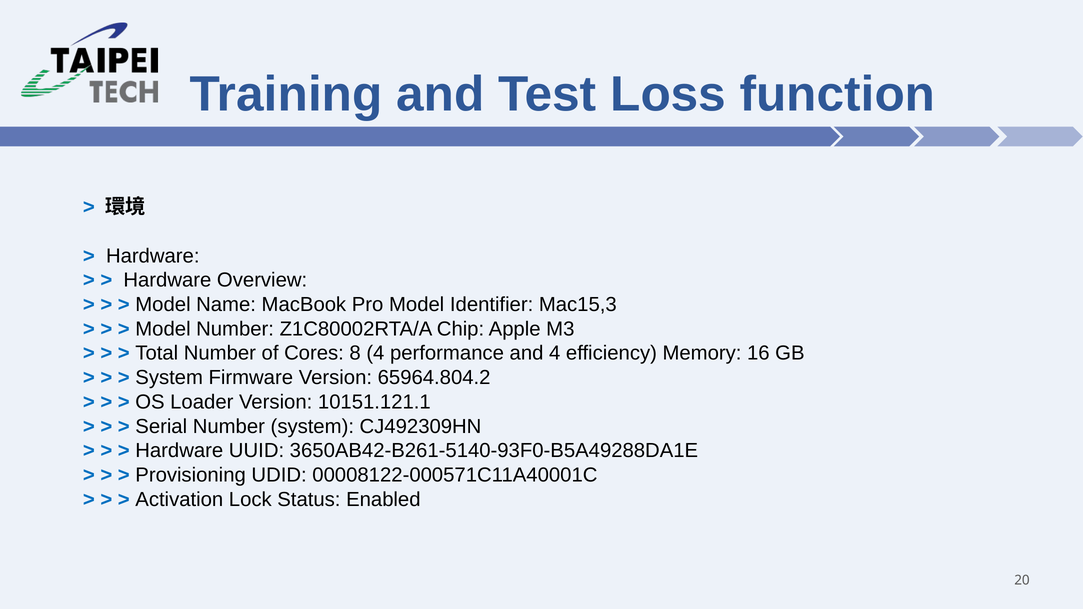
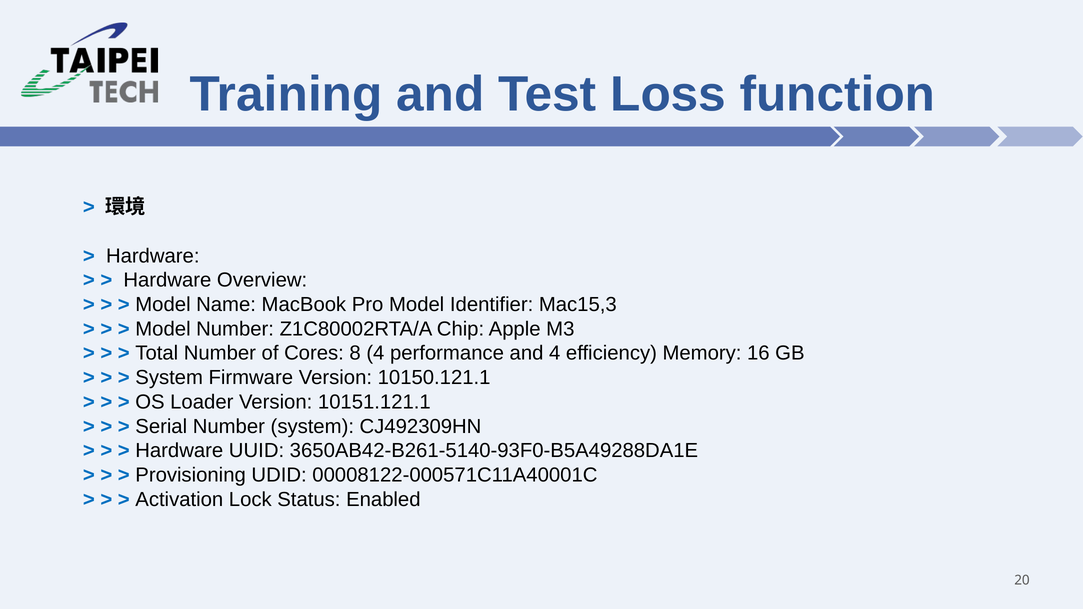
65964.804.2: 65964.804.2 -> 10150.121.1 (434, 378)
